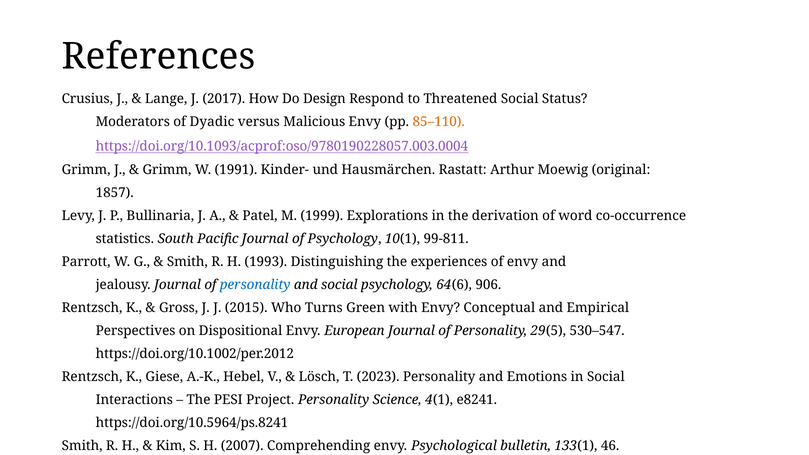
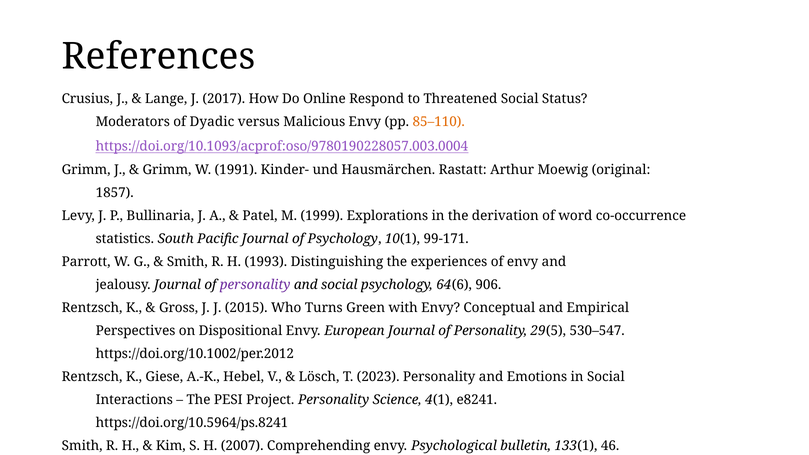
Design: Design -> Online (324, 99)
99-811: 99-811 -> 99-171 (446, 239)
personality colour: blue -> purple (255, 285)
